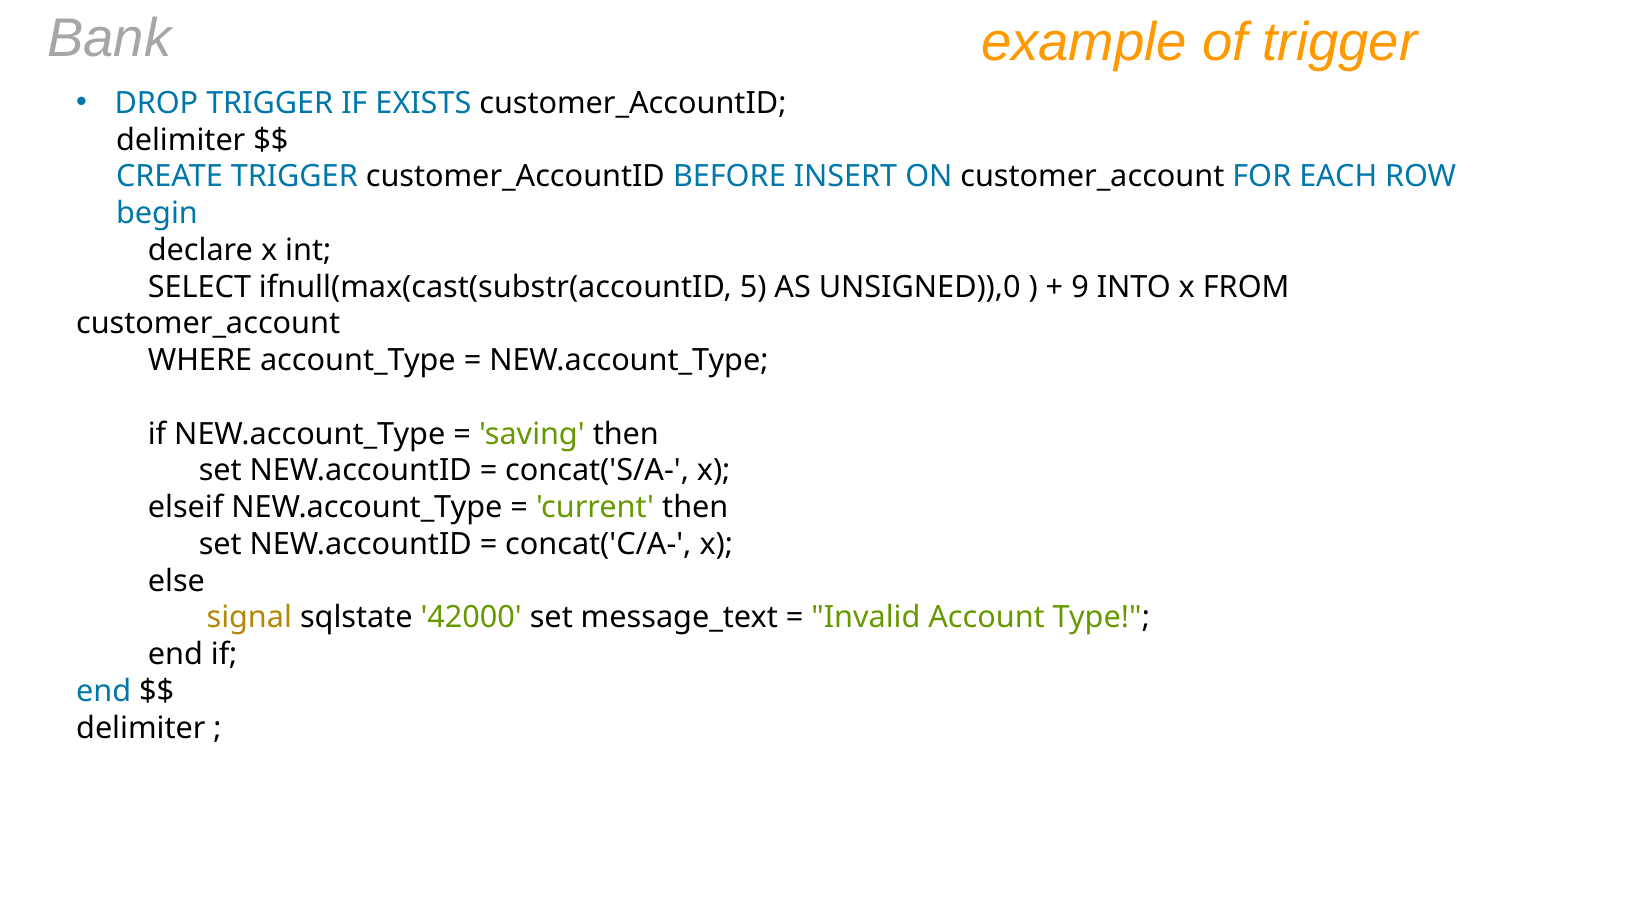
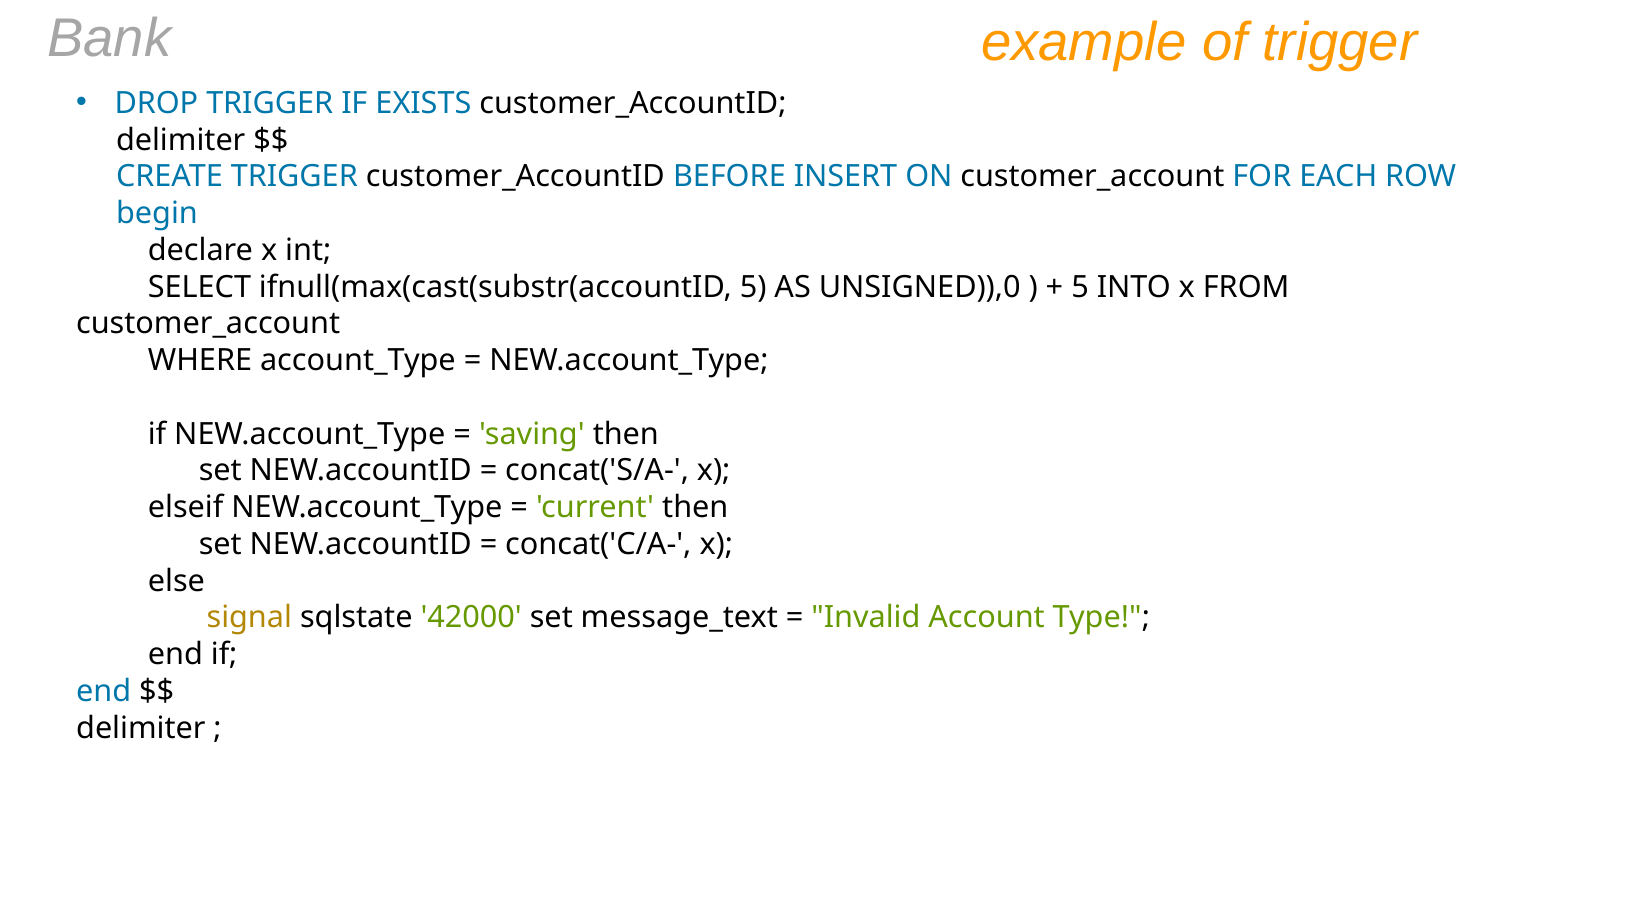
9: 9 -> 5 (1080, 287)
